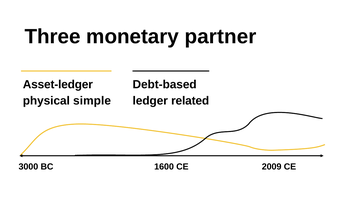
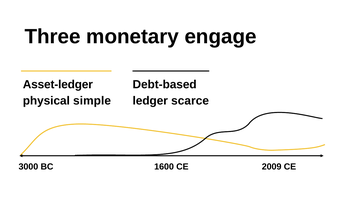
partner: partner -> engage (221, 36)
related: related -> scarce (190, 101)
